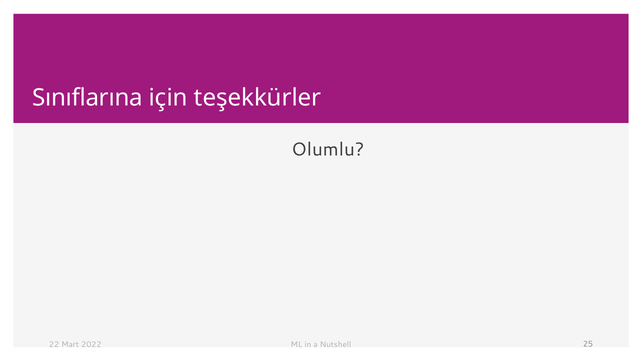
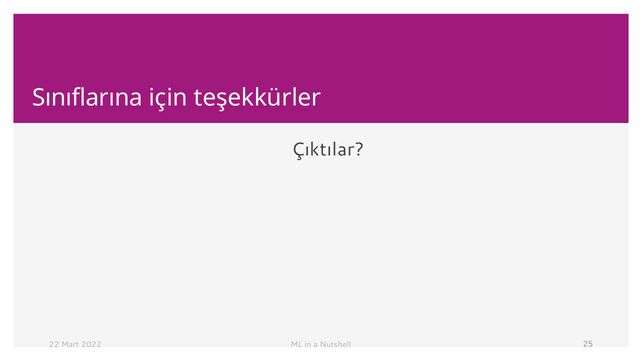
Olumlu: Olumlu -> Çıktılar (328, 150)
